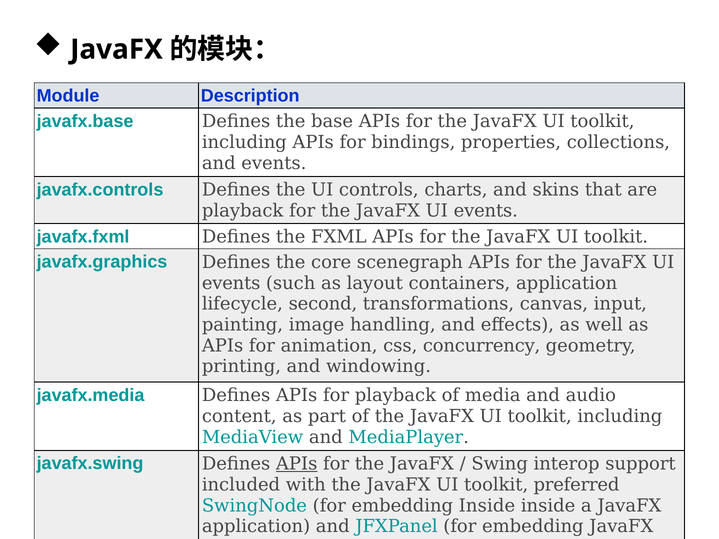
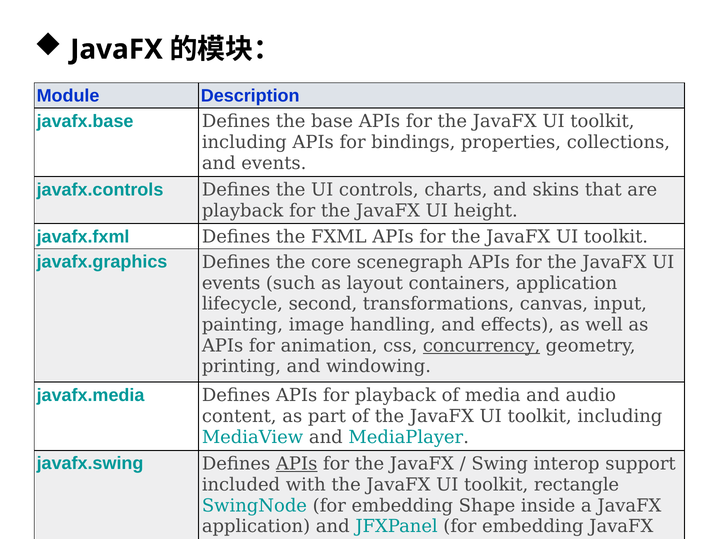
events: events -> height (486, 211)
concurrency underline: none -> present (482, 346)
preferred: preferred -> rectangle (576, 485)
embedding Inside: Inside -> Shape (487, 506)
